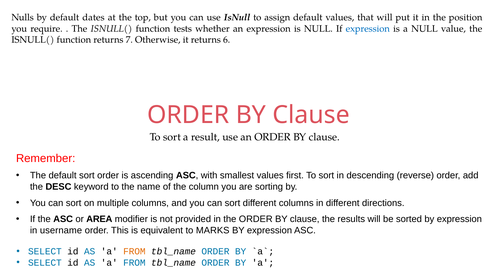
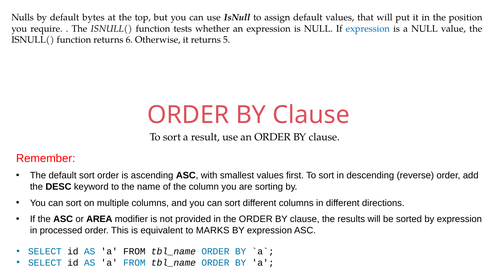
dates: dates -> bytes (93, 17)
7: 7 -> 6 (129, 40)
6: 6 -> 5 (227, 40)
username: username -> processed (61, 230)
FROM colour: orange -> black (134, 251)
